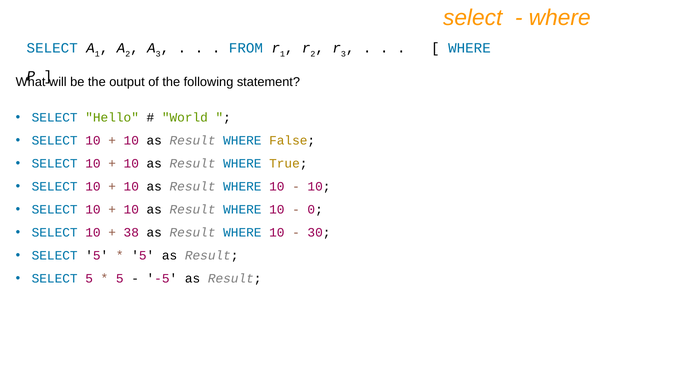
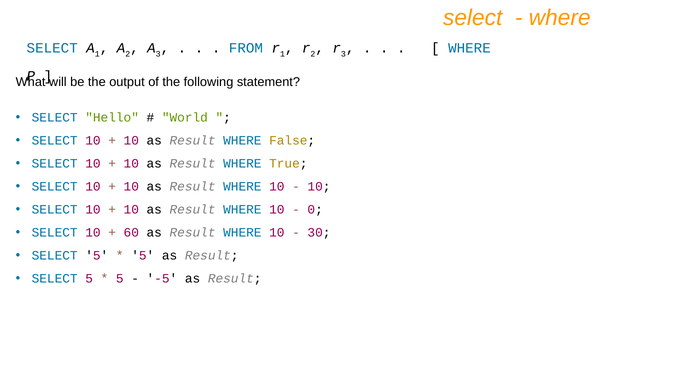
38: 38 -> 60 (131, 233)
